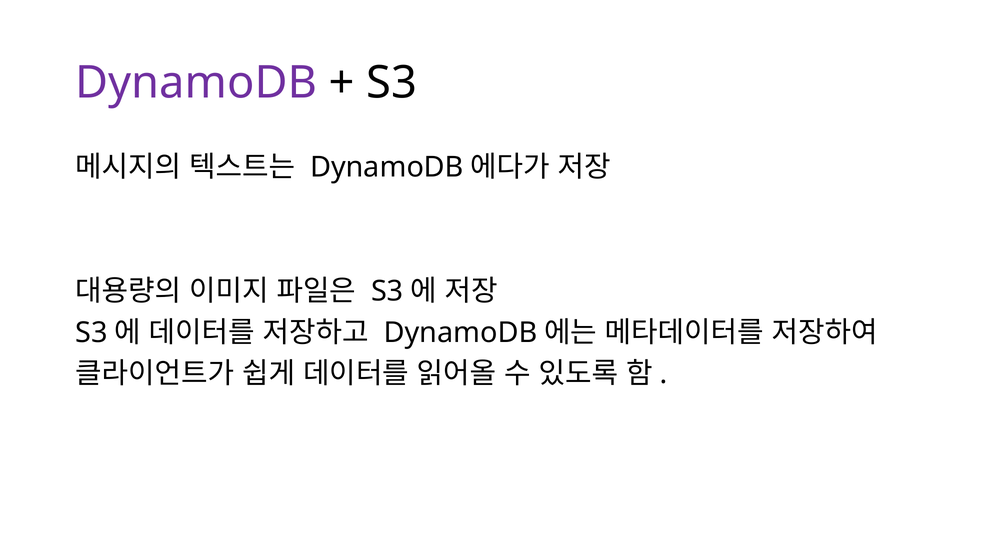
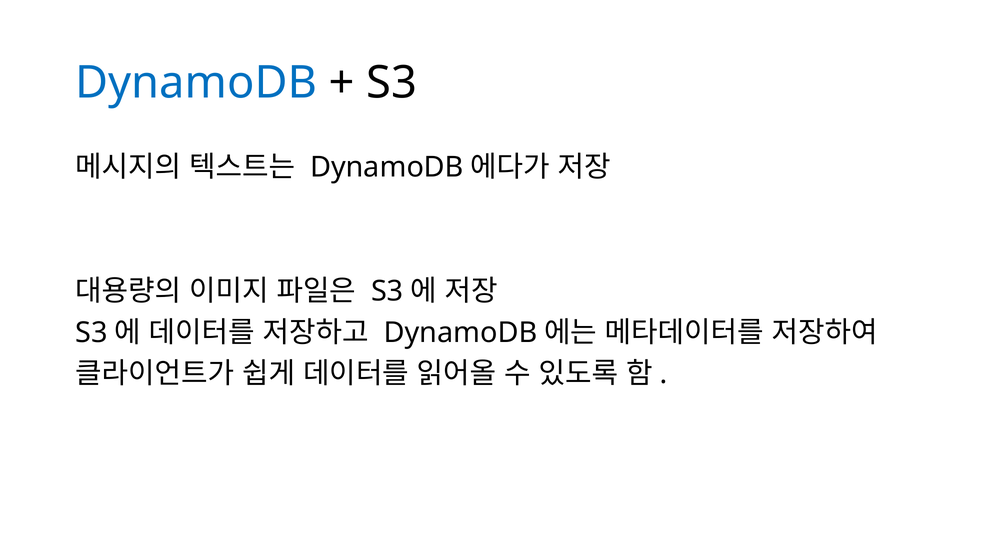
DynamoDB colour: purple -> blue (196, 83)
